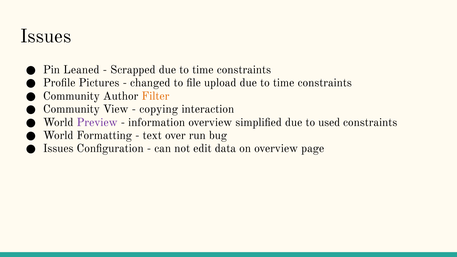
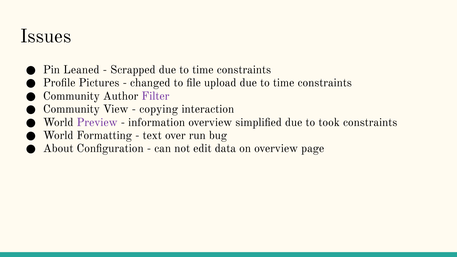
Filter colour: orange -> purple (155, 96)
used: used -> took (329, 122)
Issues: Issues -> About (58, 149)
